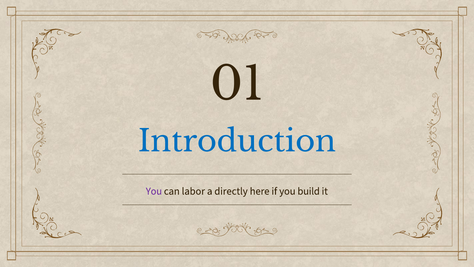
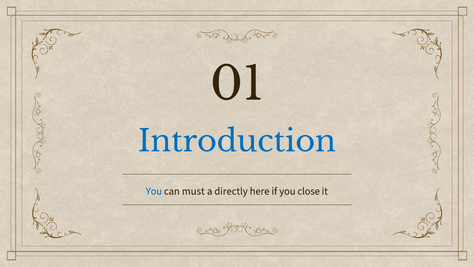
You colour: purple -> blue (154, 191)
labor: labor -> must (193, 191)
build: build -> close (309, 191)
